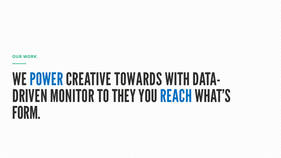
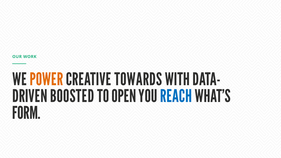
POWER colour: blue -> orange (46, 79)
MONITOR: MONITOR -> BOOSTED (72, 96)
THEY: THEY -> OPEN (124, 96)
